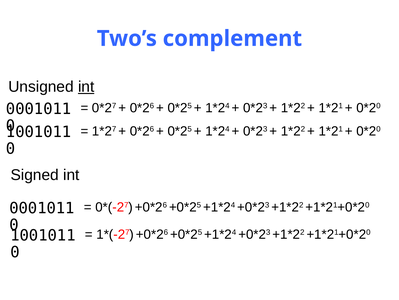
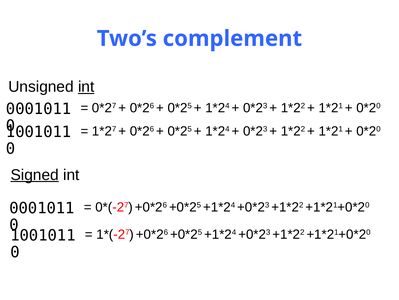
Signed underline: none -> present (35, 174)
